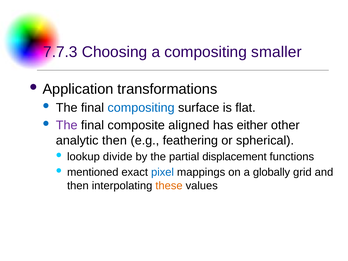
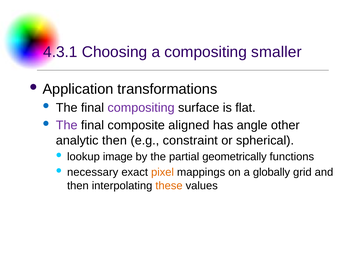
7.7.3: 7.7.3 -> 4.3.1 (60, 52)
compositing colour: blue -> purple (141, 108)
either: either -> angle (252, 125)
feathering: feathering -> constraint (190, 140)
divide: divide -> image (118, 157)
displacement: displacement -> geometrically (234, 157)
mentioned: mentioned -> necessary (93, 172)
pixel colour: blue -> orange (163, 172)
